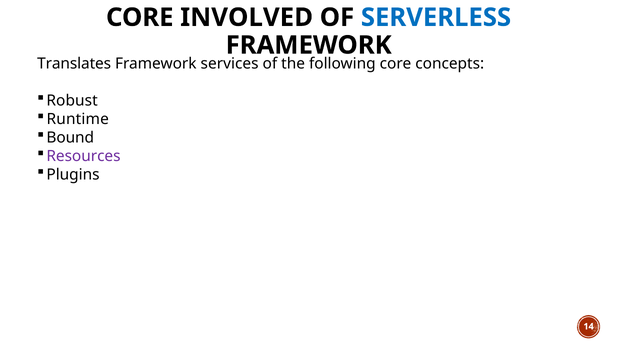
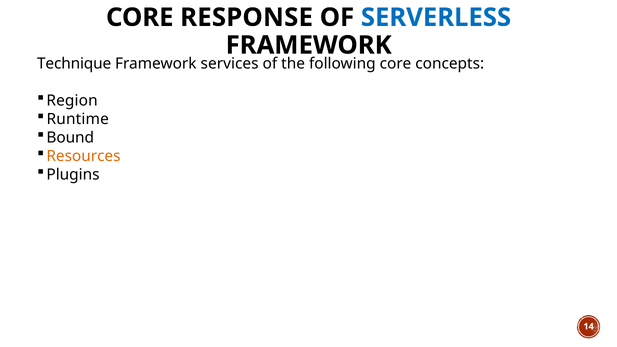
INVOLVED: INVOLVED -> RESPONSE (247, 17)
Translates: Translates -> Technique (74, 63)
Robust: Robust -> Region (72, 101)
Resources colour: purple -> orange (83, 156)
